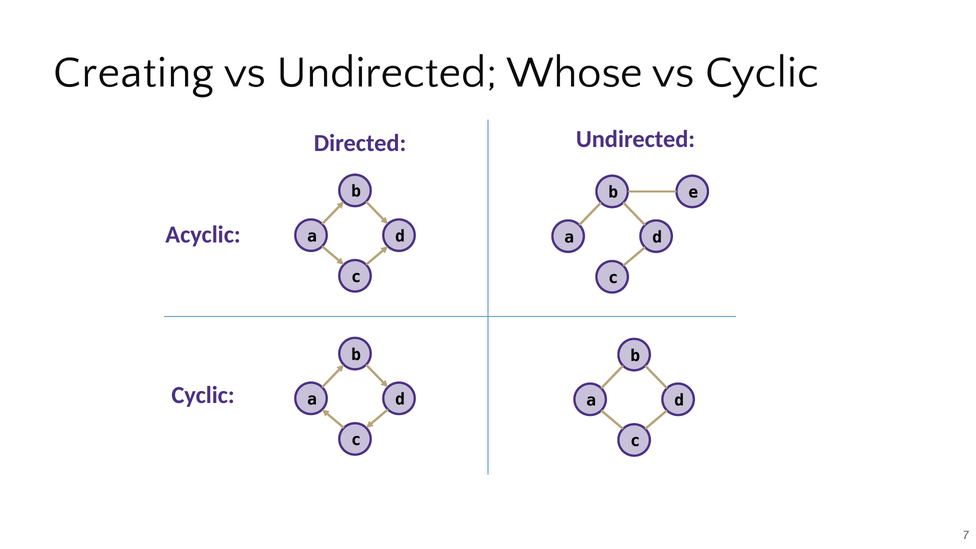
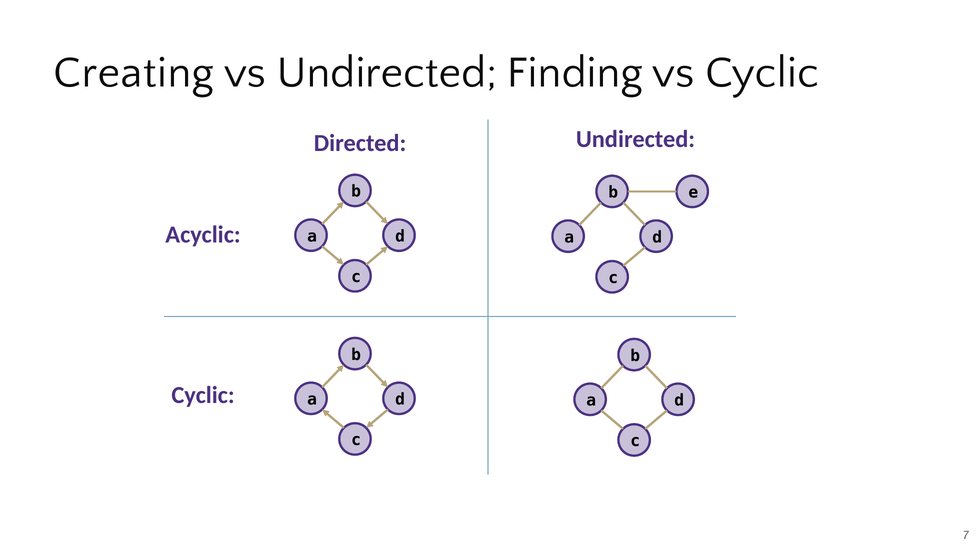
Whose: Whose -> Finding (575, 72)
